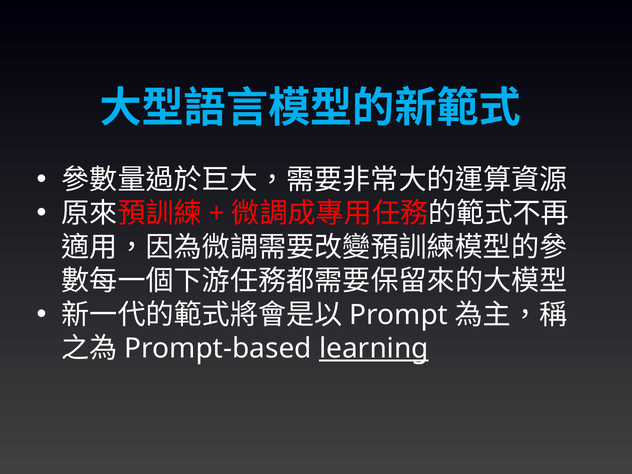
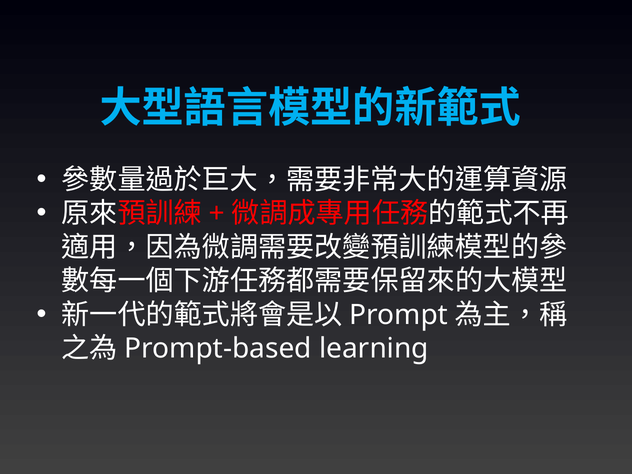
learning underline: present -> none (374, 348)
